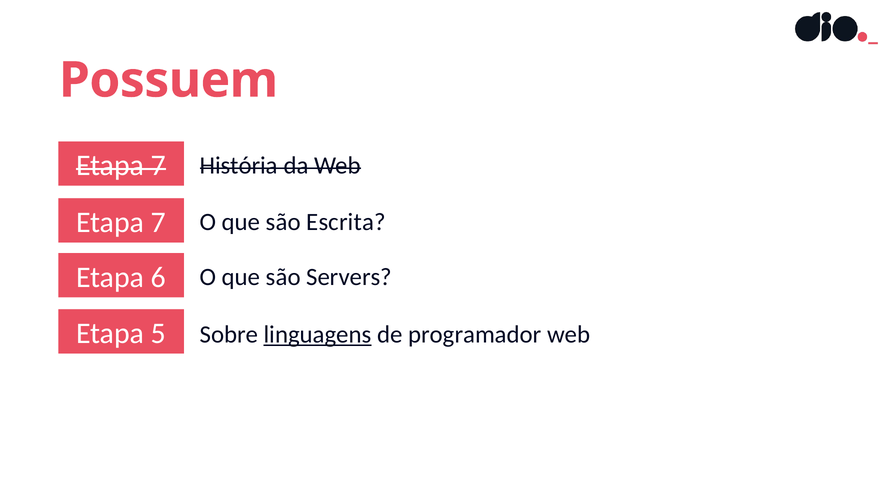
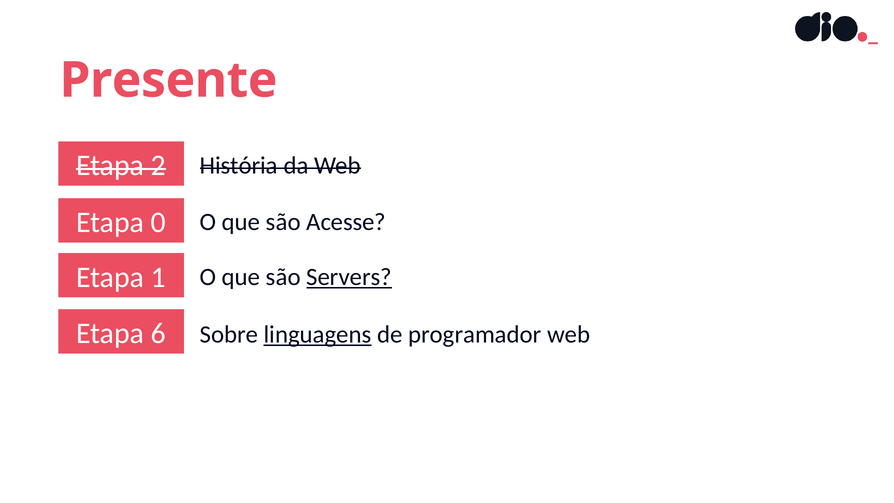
Possuem: Possuem -> Presente (169, 80)
7: 7 -> 2 (158, 166)
7: 7 -> 0 (158, 222)
Escrita: Escrita -> Acesse (346, 222)
6: 6 -> 1 (158, 277)
Servers underline: none -> present (349, 277)
5: 5 -> 6 (158, 333)
